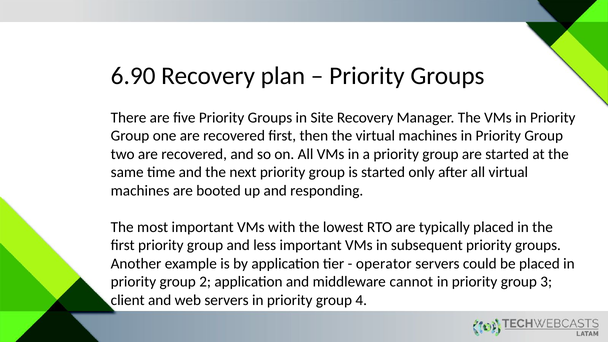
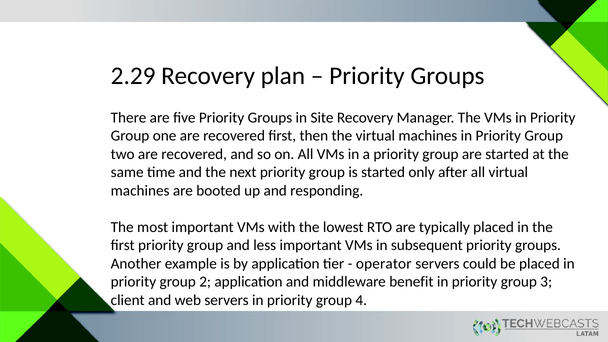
6.90: 6.90 -> 2.29 (133, 76)
cannot: cannot -> benefit (411, 282)
